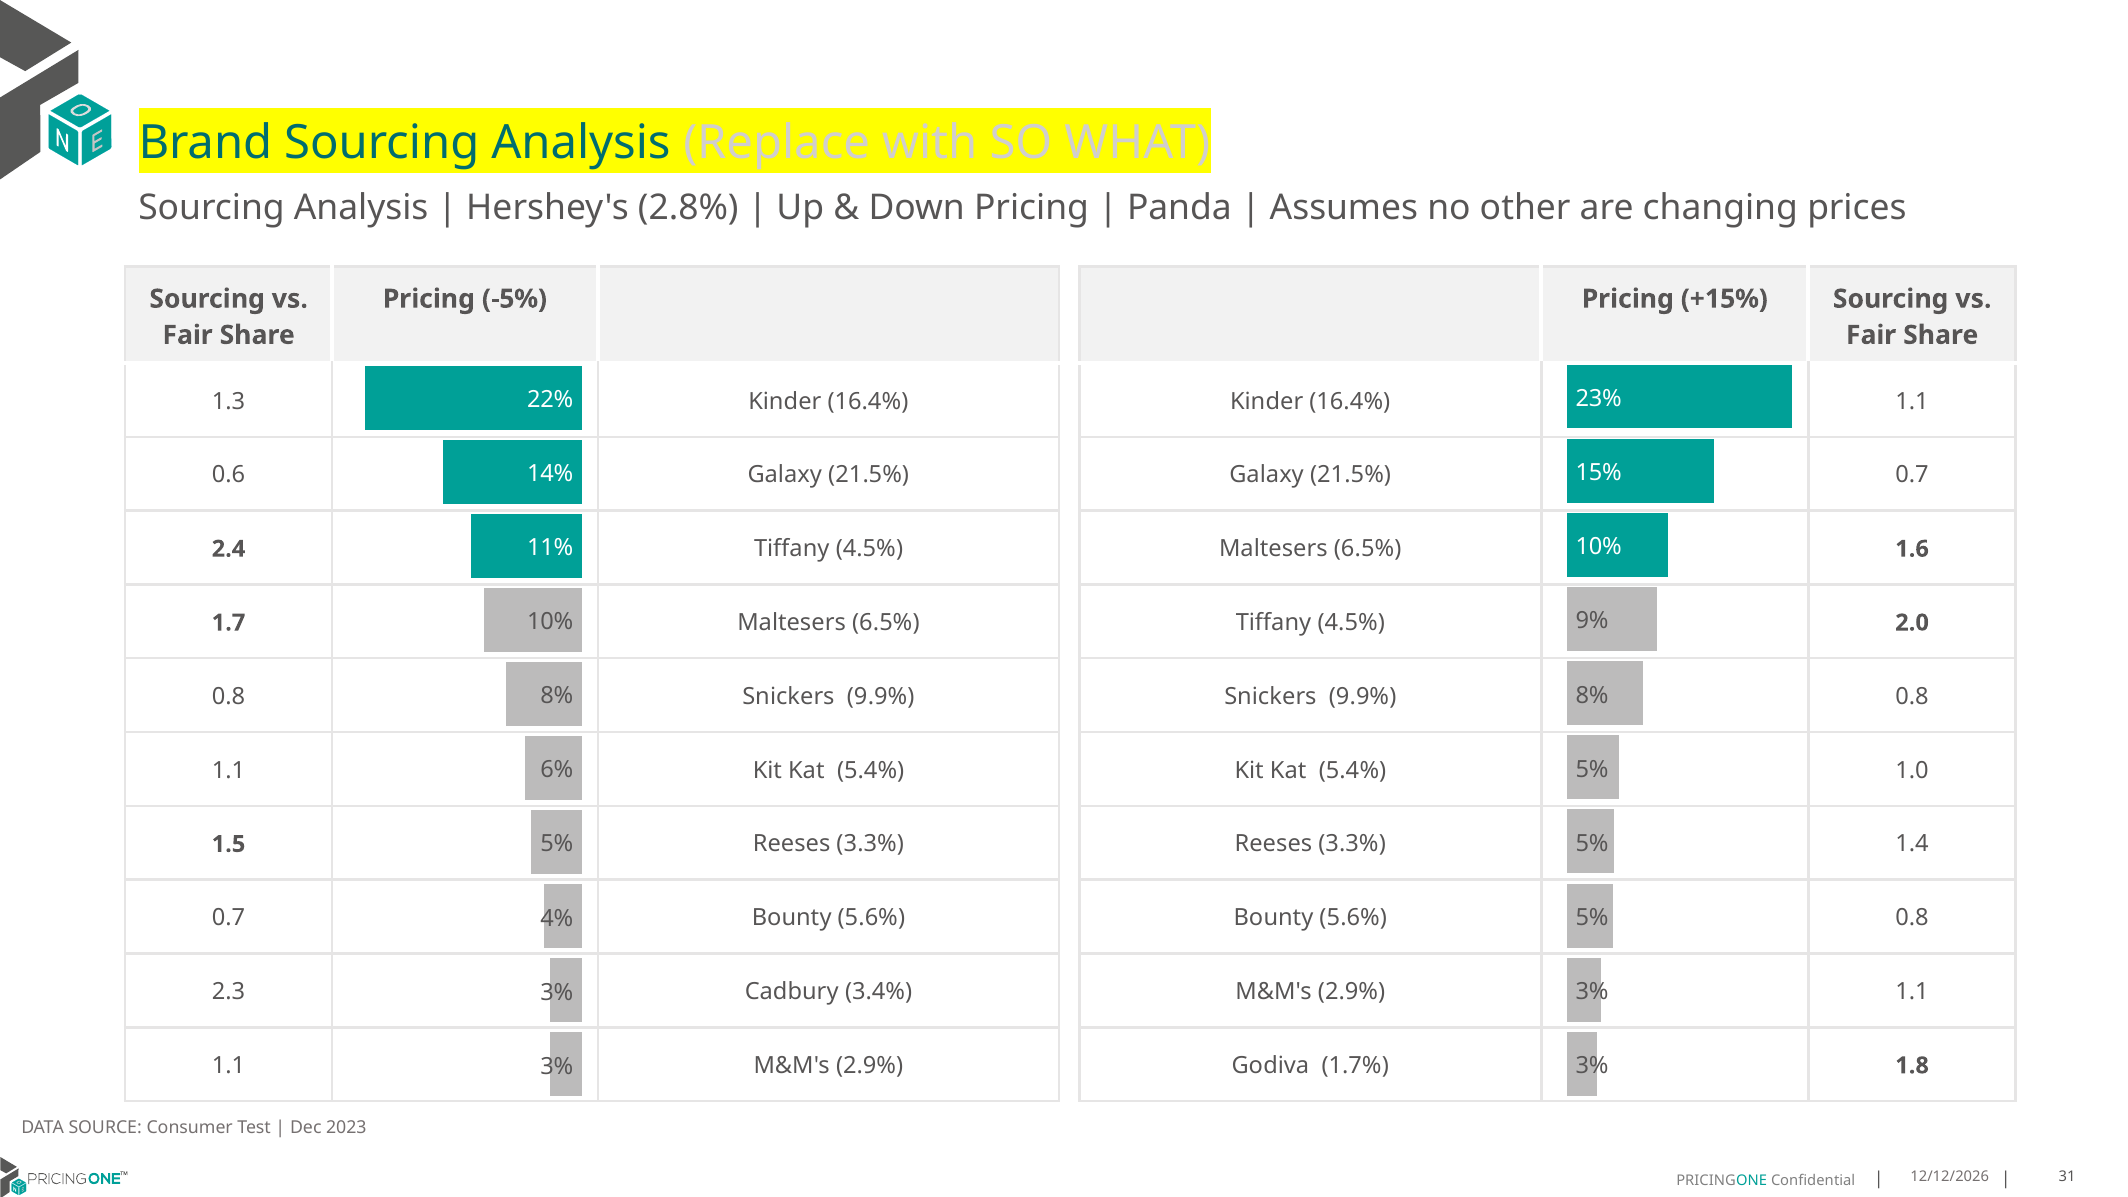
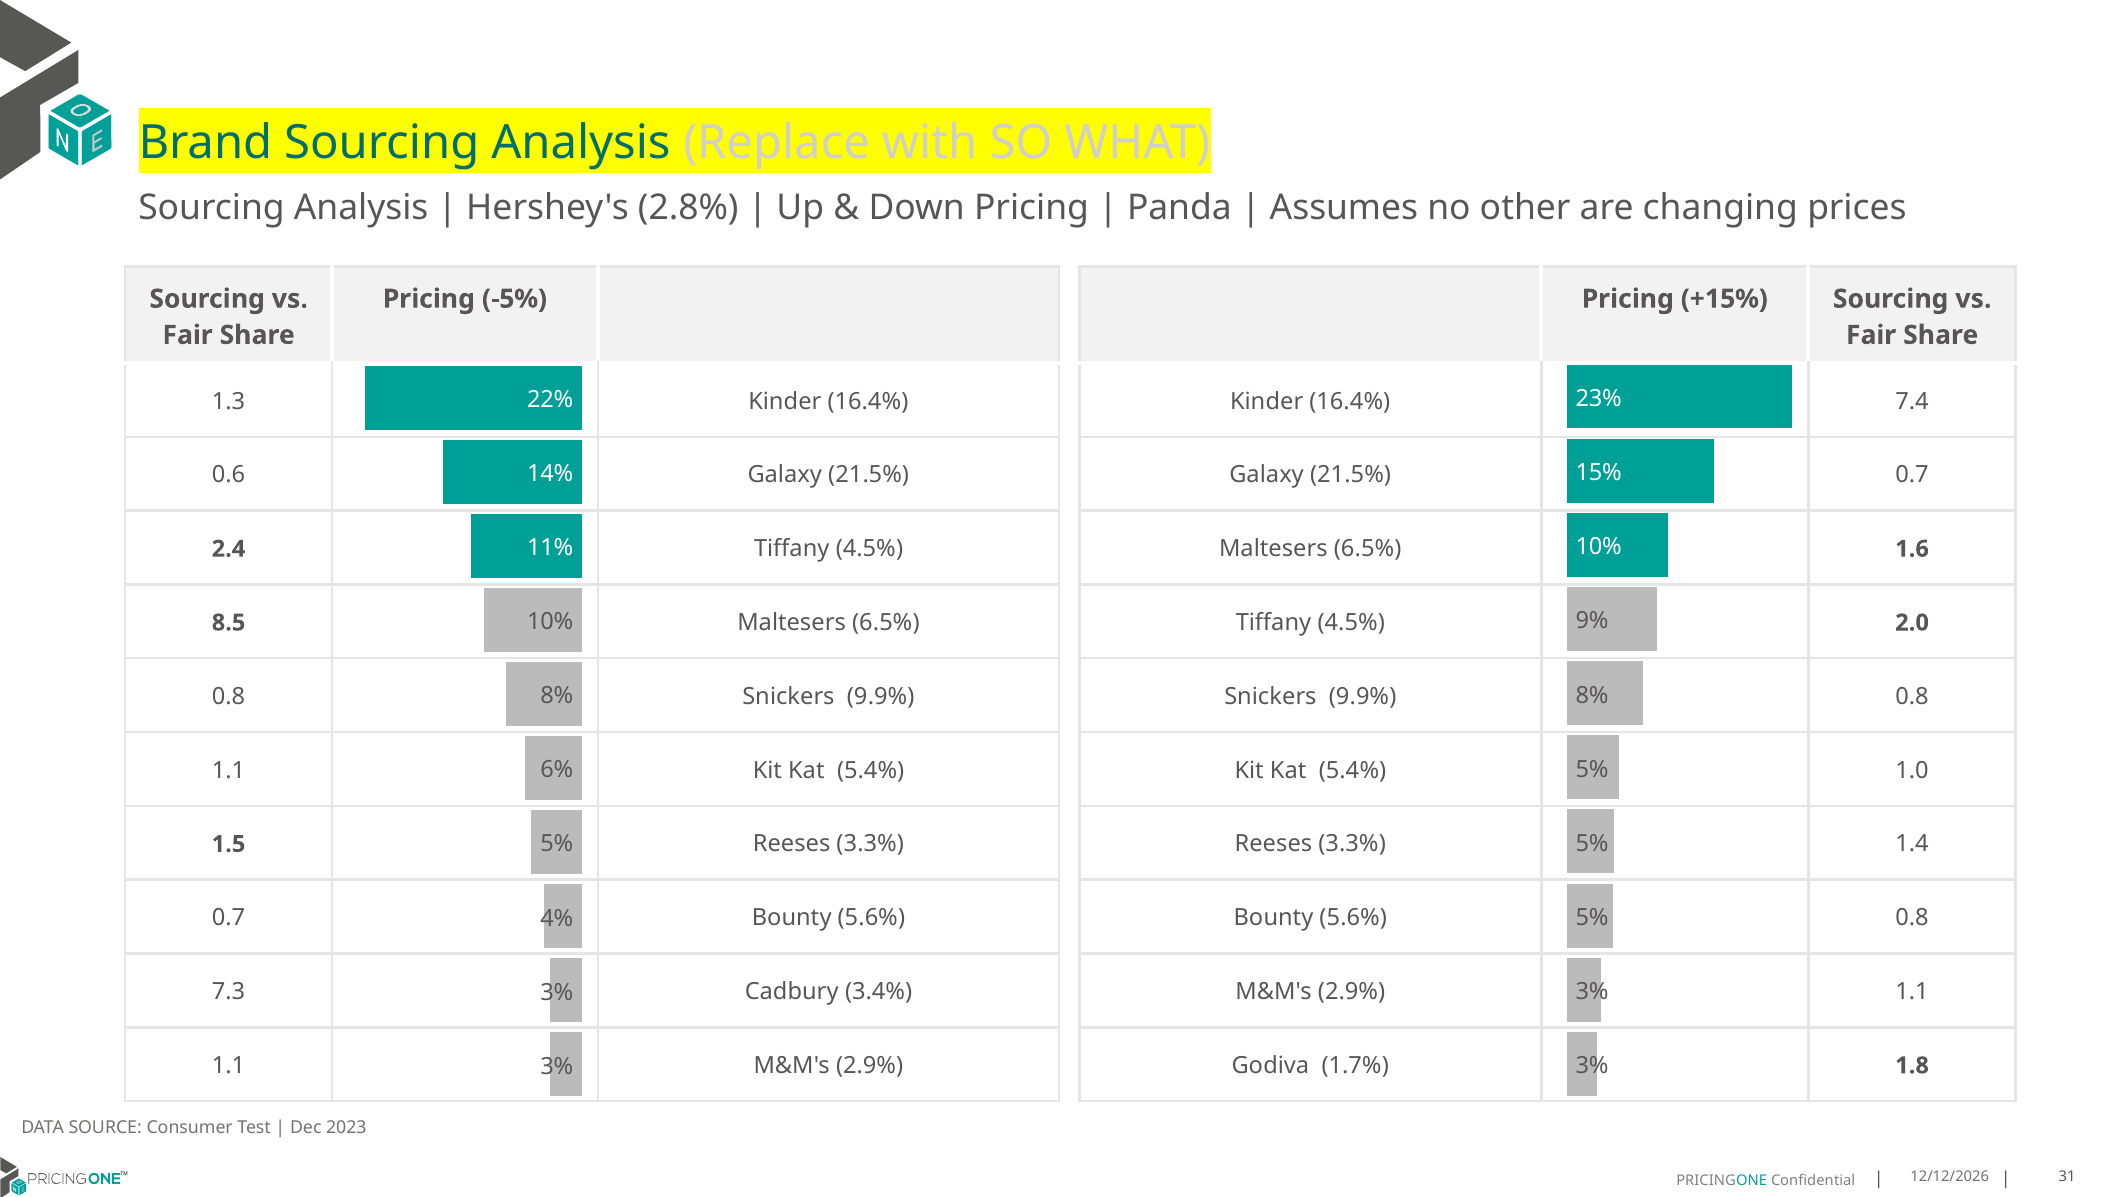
16.4% 1.1: 1.1 -> 7.4 (1912, 401)
1.7: 1.7 -> 8.5 (229, 623)
2.3: 2.3 -> 7.3 (229, 992)
